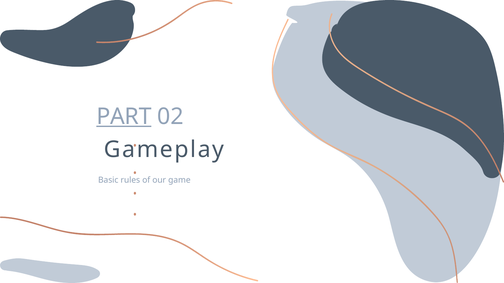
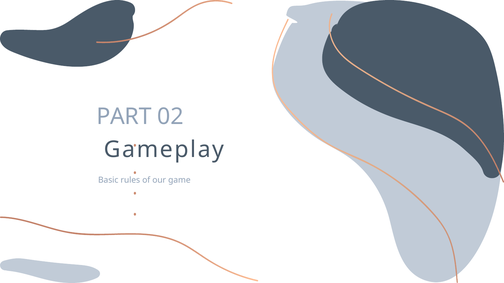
PART underline: present -> none (124, 117)
